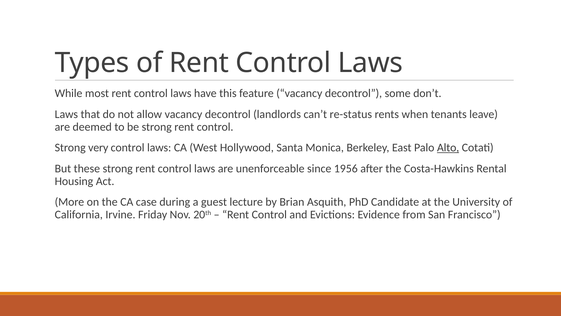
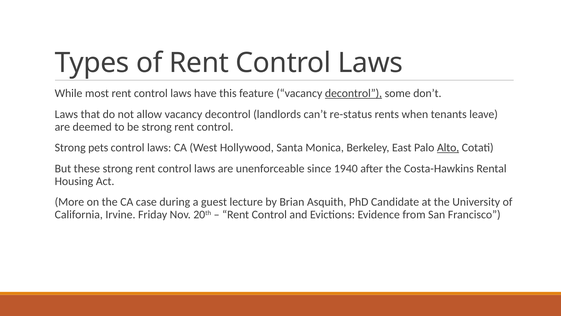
decontrol underline: none -> present (354, 93)
very: very -> pets (98, 148)
1956: 1956 -> 1940 (346, 168)
